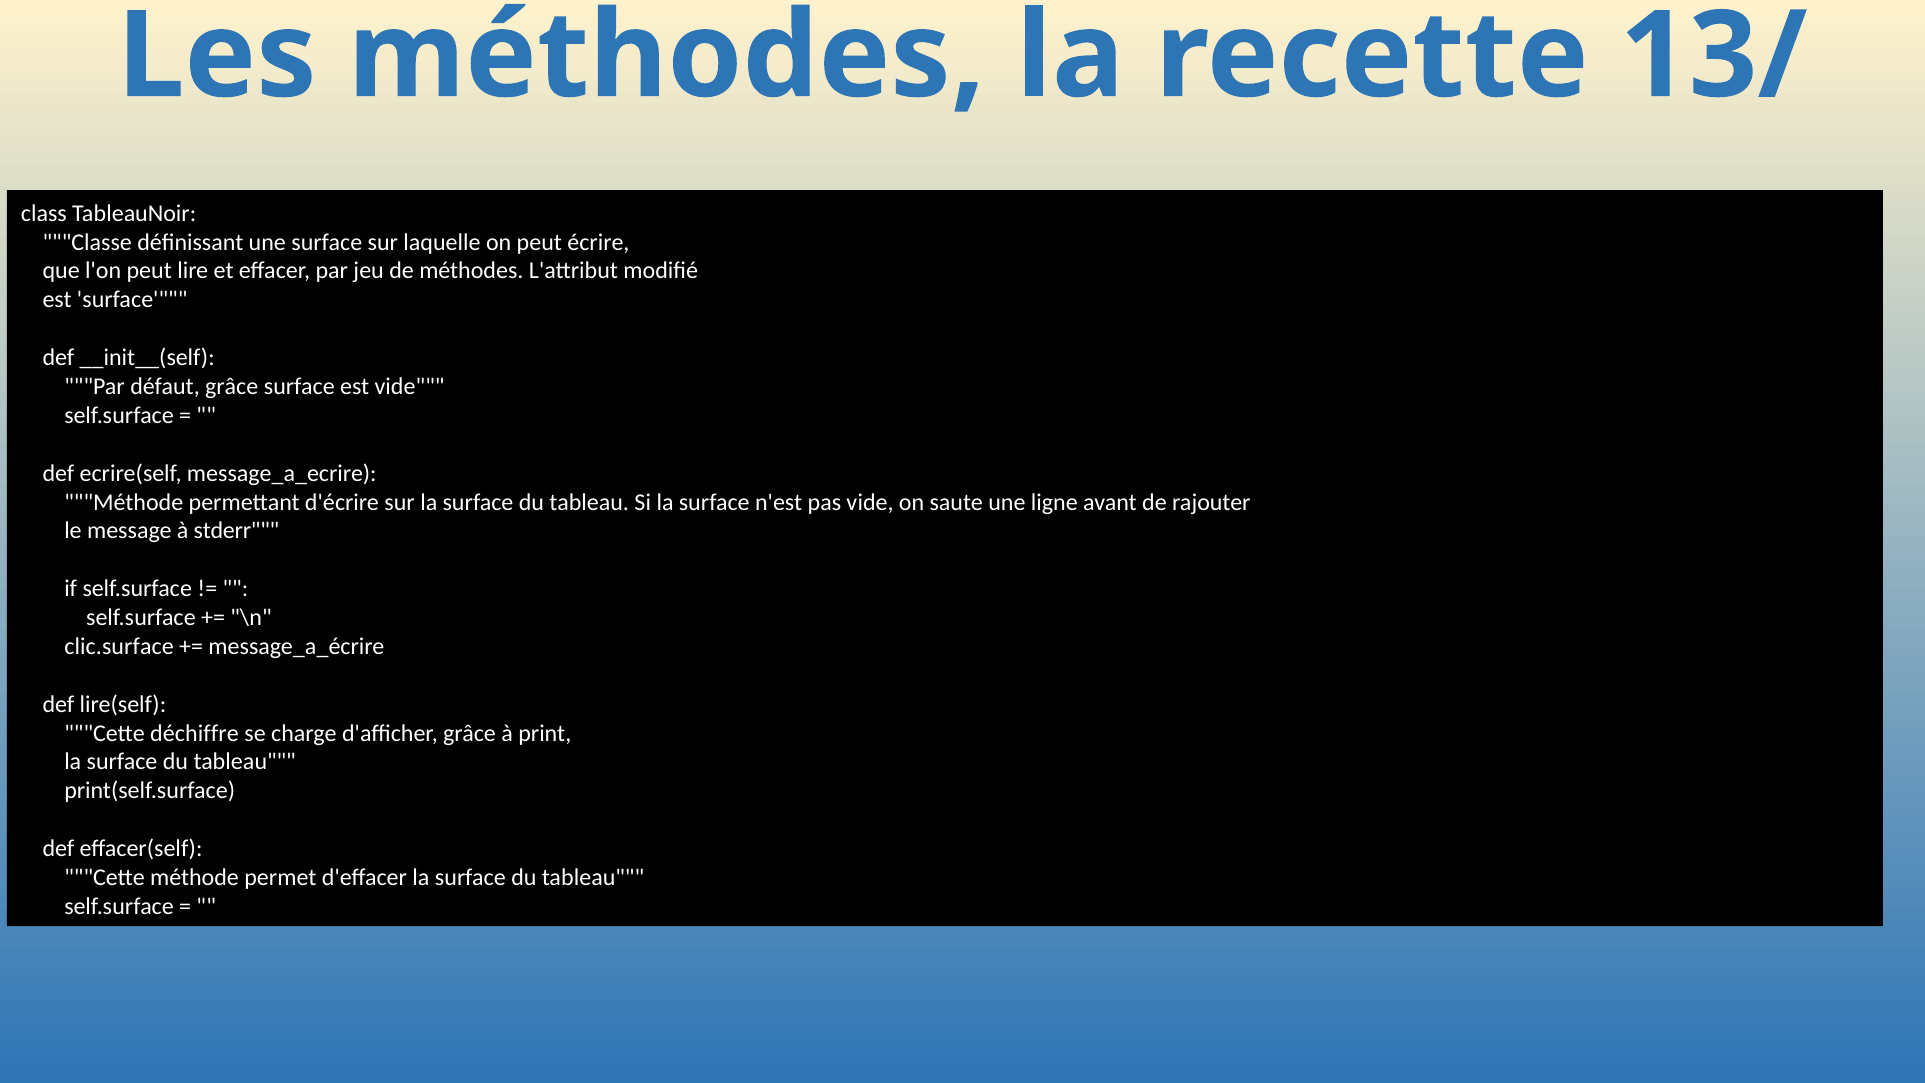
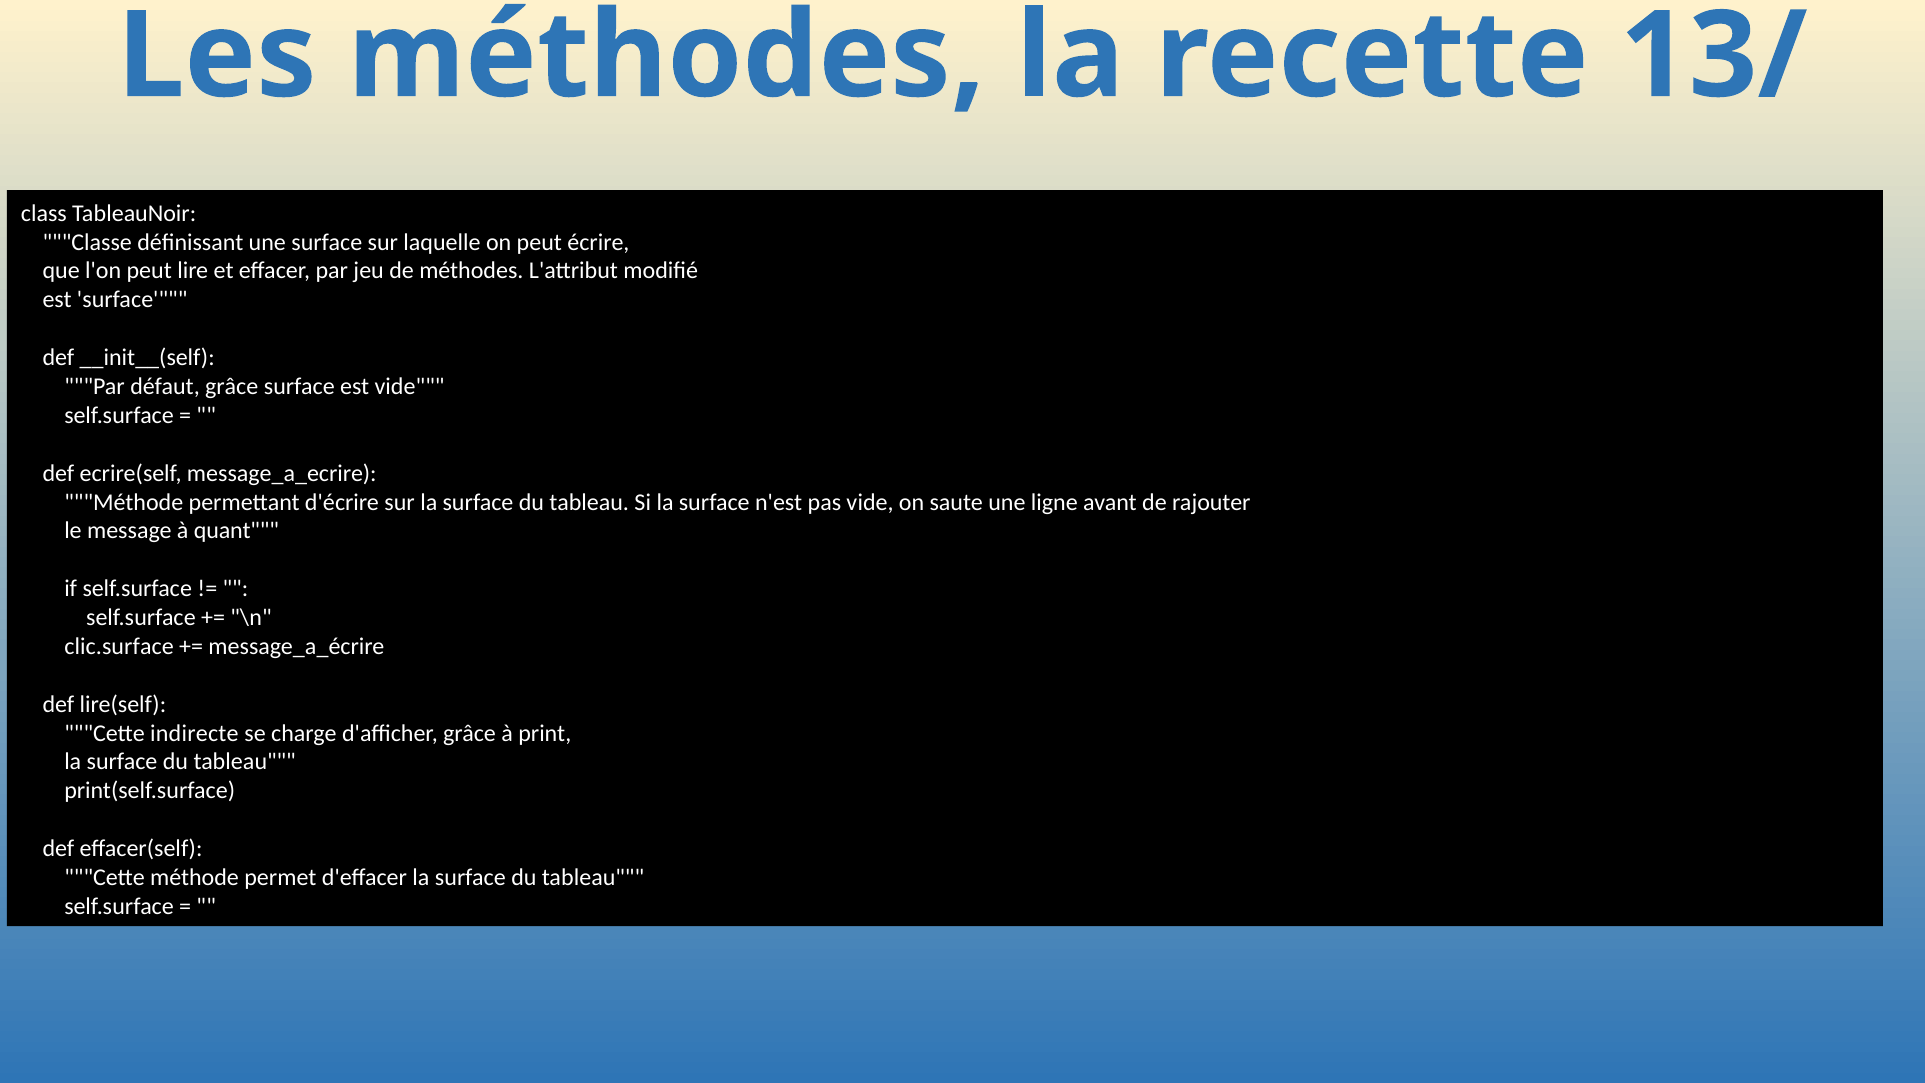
stderr: stderr -> quant (236, 531)
déchiffre: déchiffre -> indirecte (194, 733)
